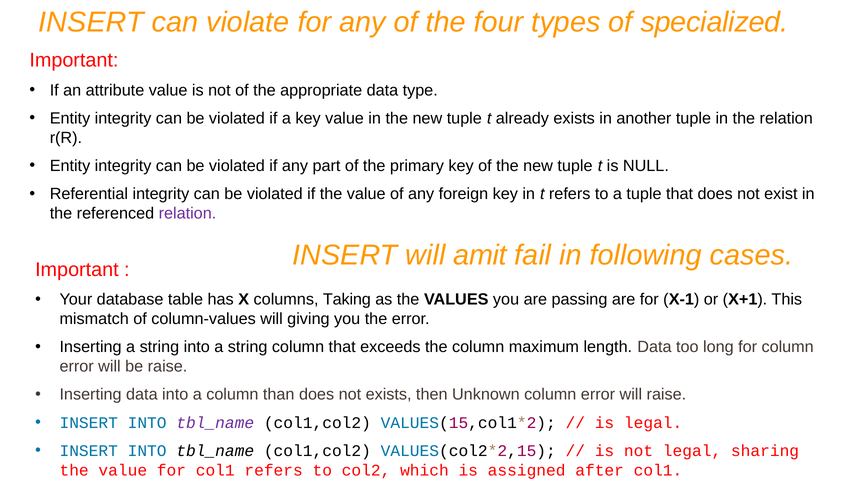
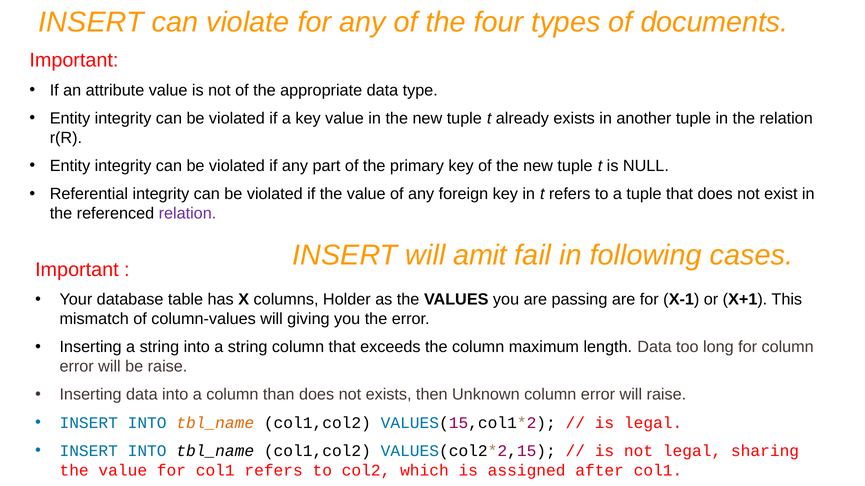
specialized: specialized -> documents (714, 23)
Taking: Taking -> Holder (347, 300)
tbl_name colour: purple -> orange (215, 423)
